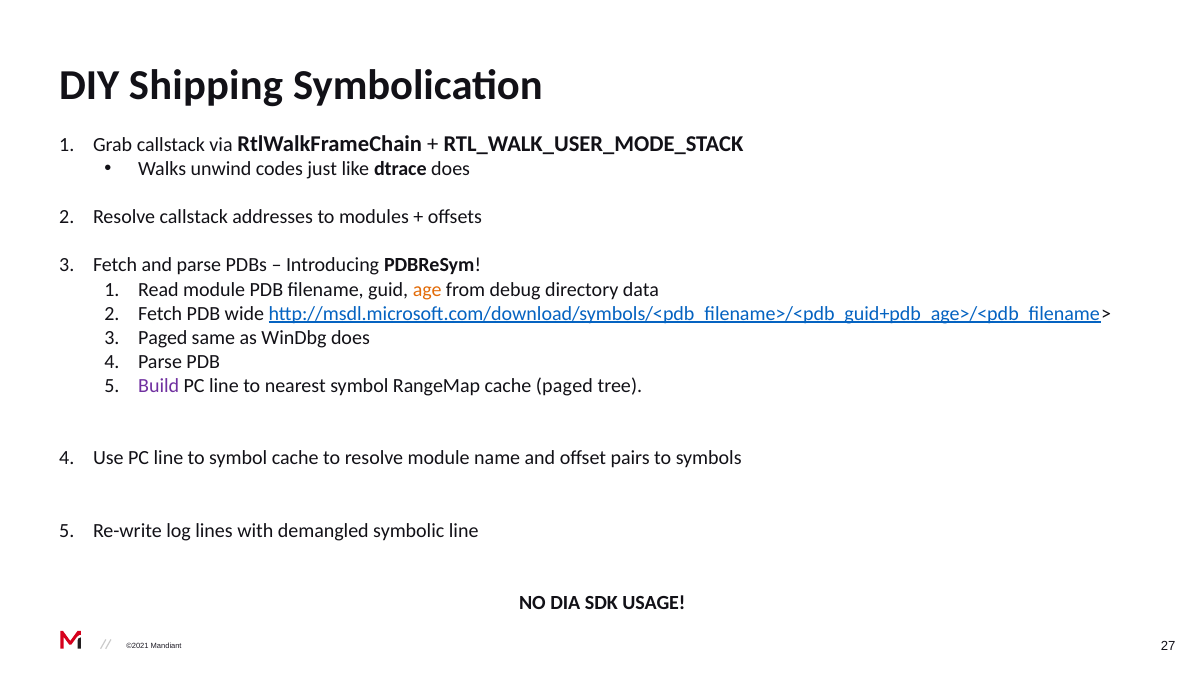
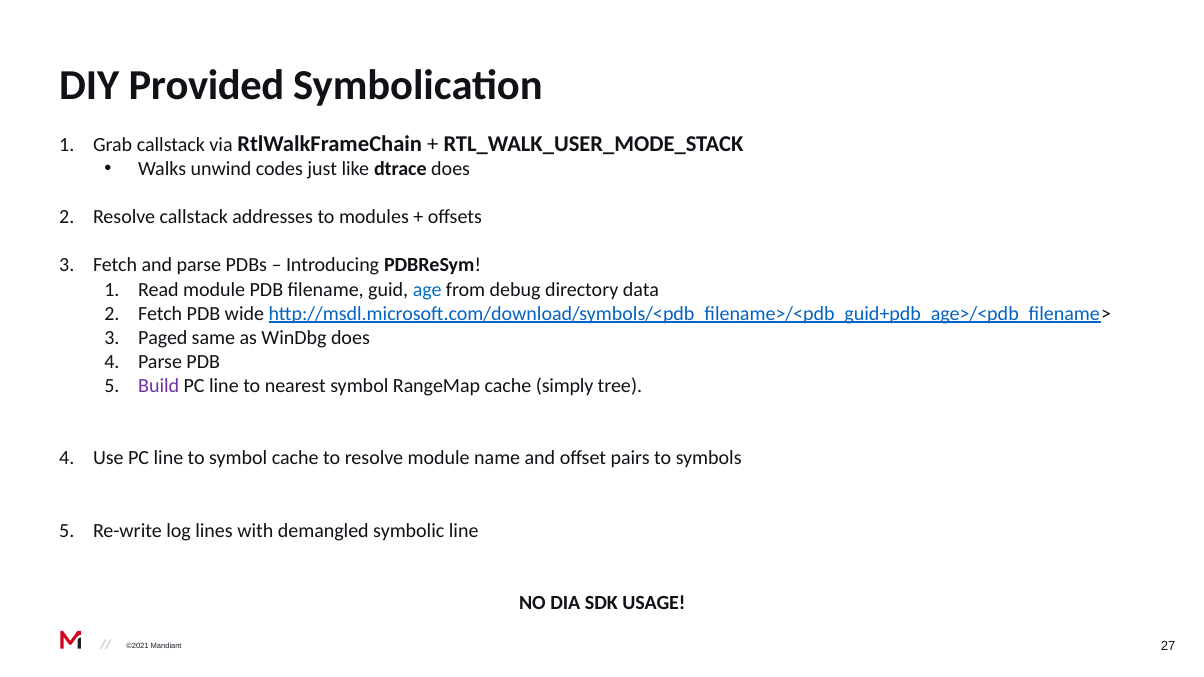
Shipping: Shipping -> Provided (206, 86)
age colour: orange -> blue (427, 290)
cache paged: paged -> simply (565, 386)
